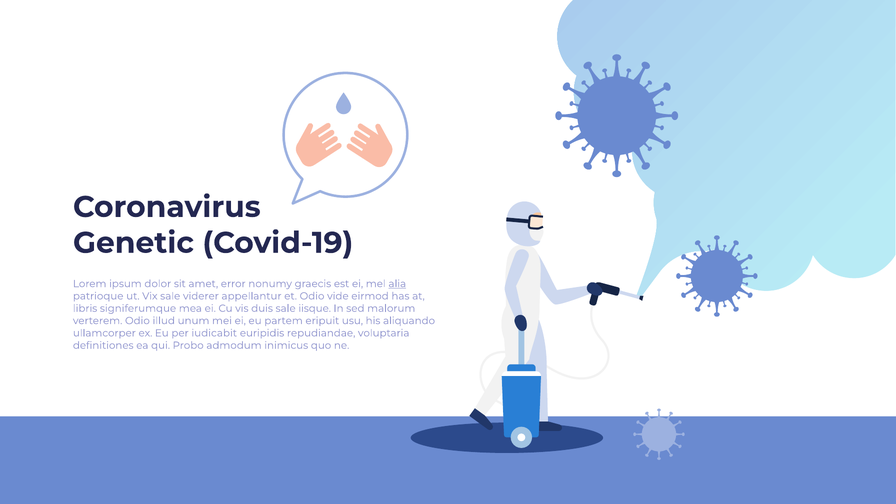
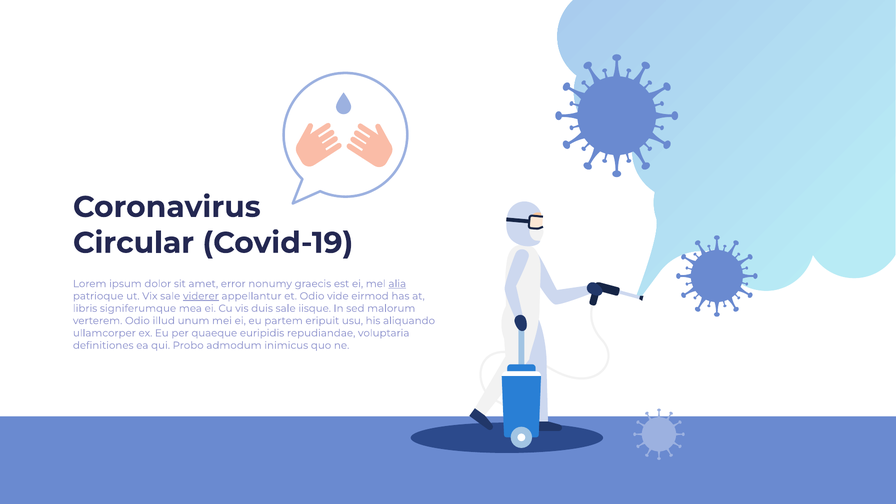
Genetic: Genetic -> Circular (134, 243)
viderer underline: none -> present (201, 296)
iudicabit: iudicabit -> quaeque (214, 333)
